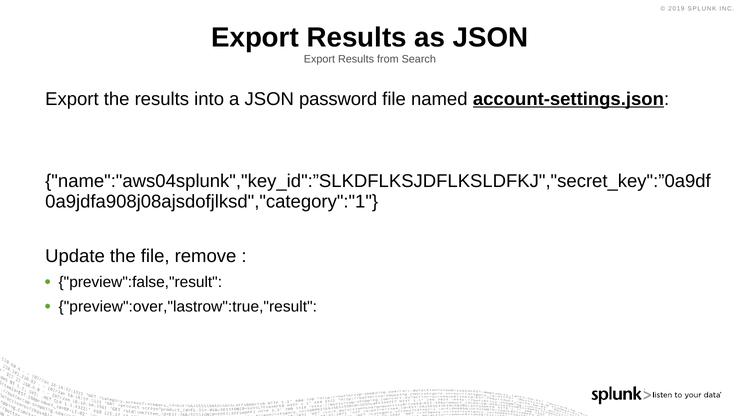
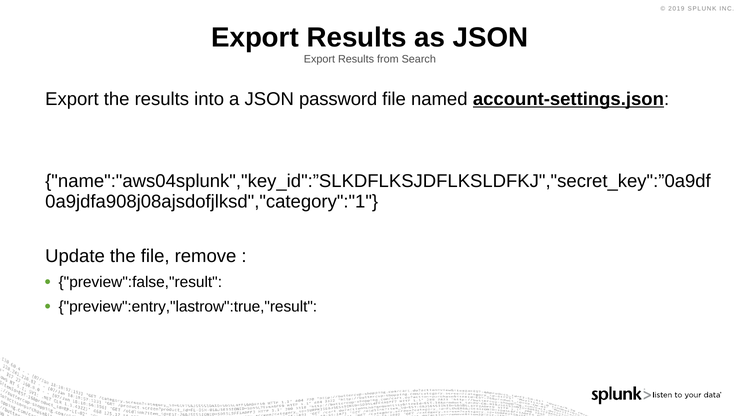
preview":over,"lastrow":true,"result: preview":over,"lastrow":true,"result -> preview":entry,"lastrow":true,"result (188, 307)
